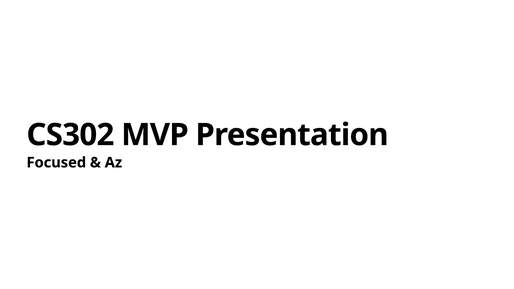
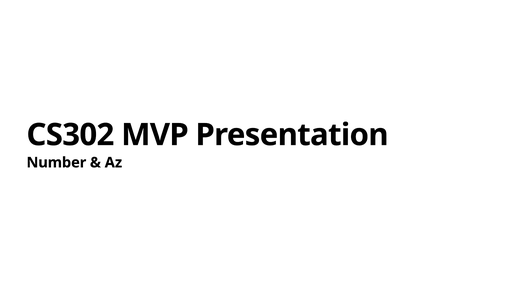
Focused: Focused -> Number (56, 163)
